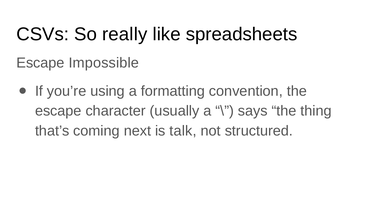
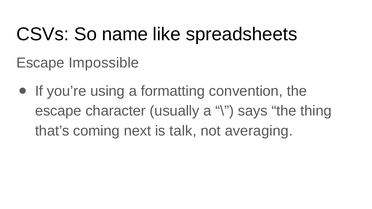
really: really -> name (125, 34)
structured: structured -> averaging (259, 131)
